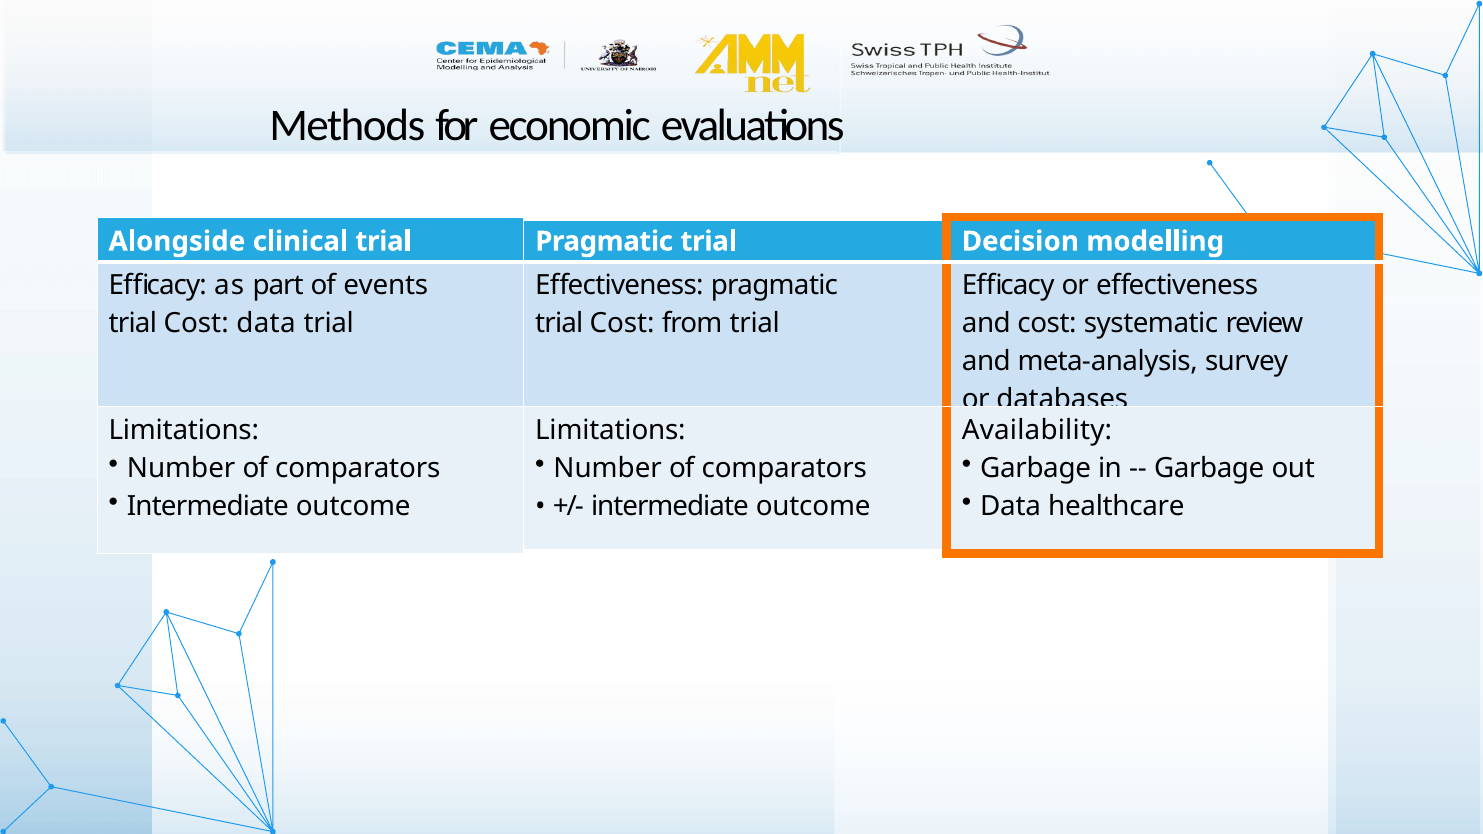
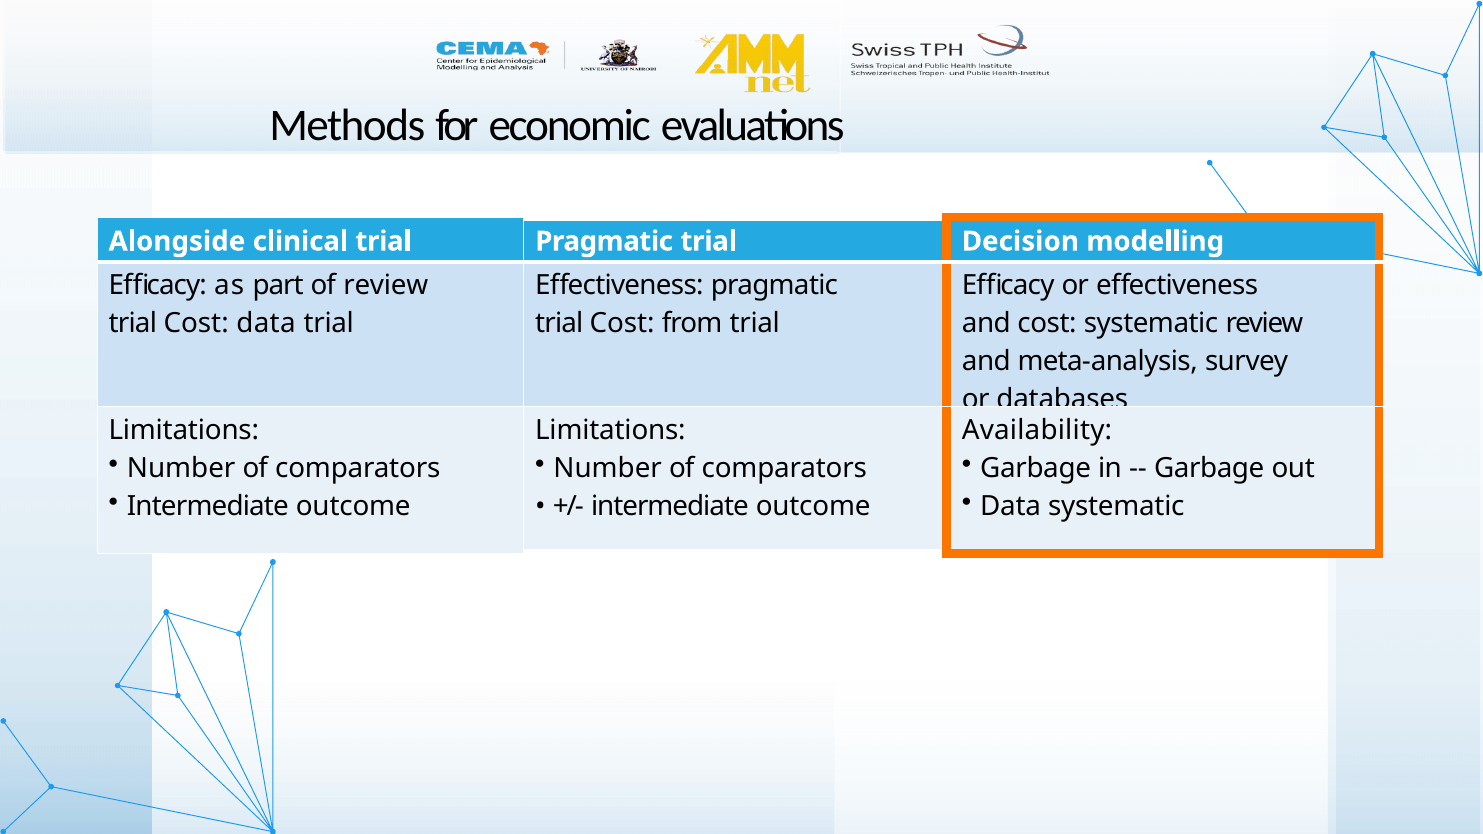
of events: events -> review (386, 286)
Data healthcare: healthcare -> systematic (1116, 507)
